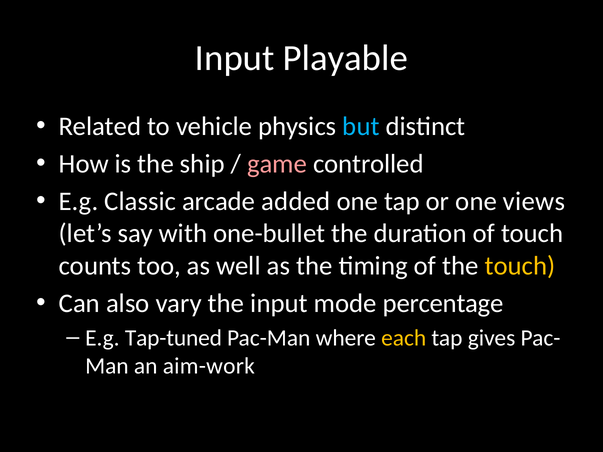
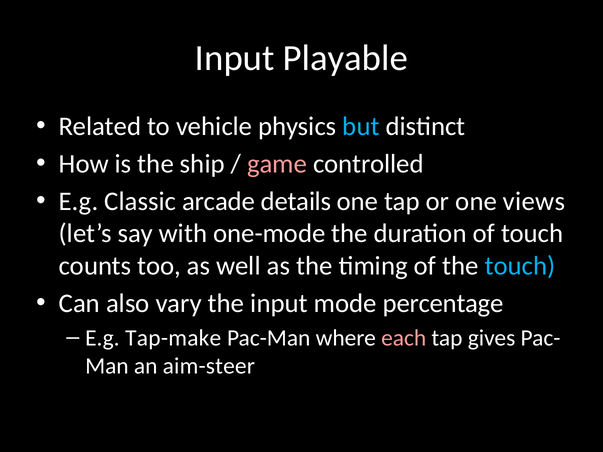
added: added -> details (296, 202)
one-bullet: one-bullet -> one-mode (269, 234)
touch colour: yellow -> light blue (520, 266)
Tap-tuned: Tap-tuned -> Tap-make (173, 338)
each colour: yellow -> pink (404, 338)
aim-work: aim-work -> aim-steer (209, 366)
